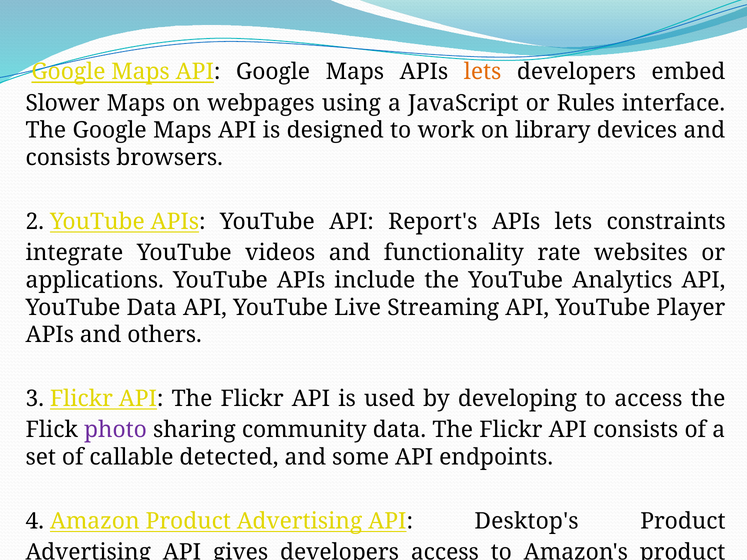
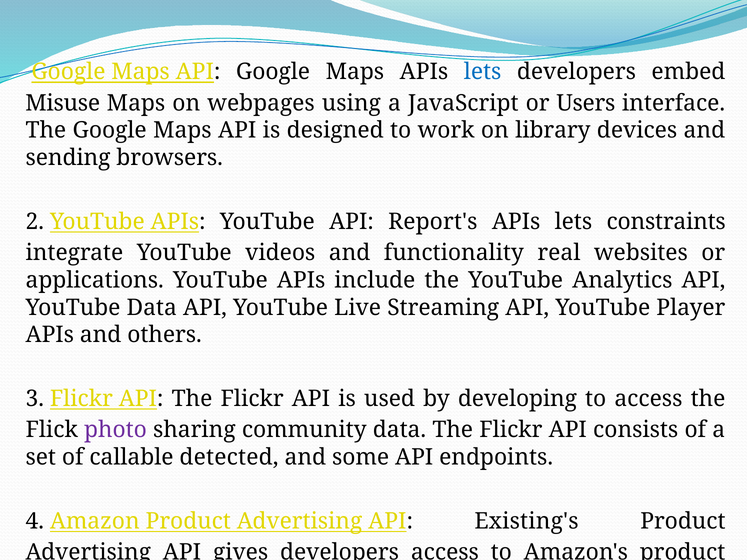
lets colour: orange -> blue (483, 72)
Slower: Slower -> Misuse (63, 103)
Rules: Rules -> Users (586, 103)
consists: consists -> sending (68, 158)
rate: rate -> real (559, 253)
Desktop's: Desktop's -> Existing's (527, 521)
